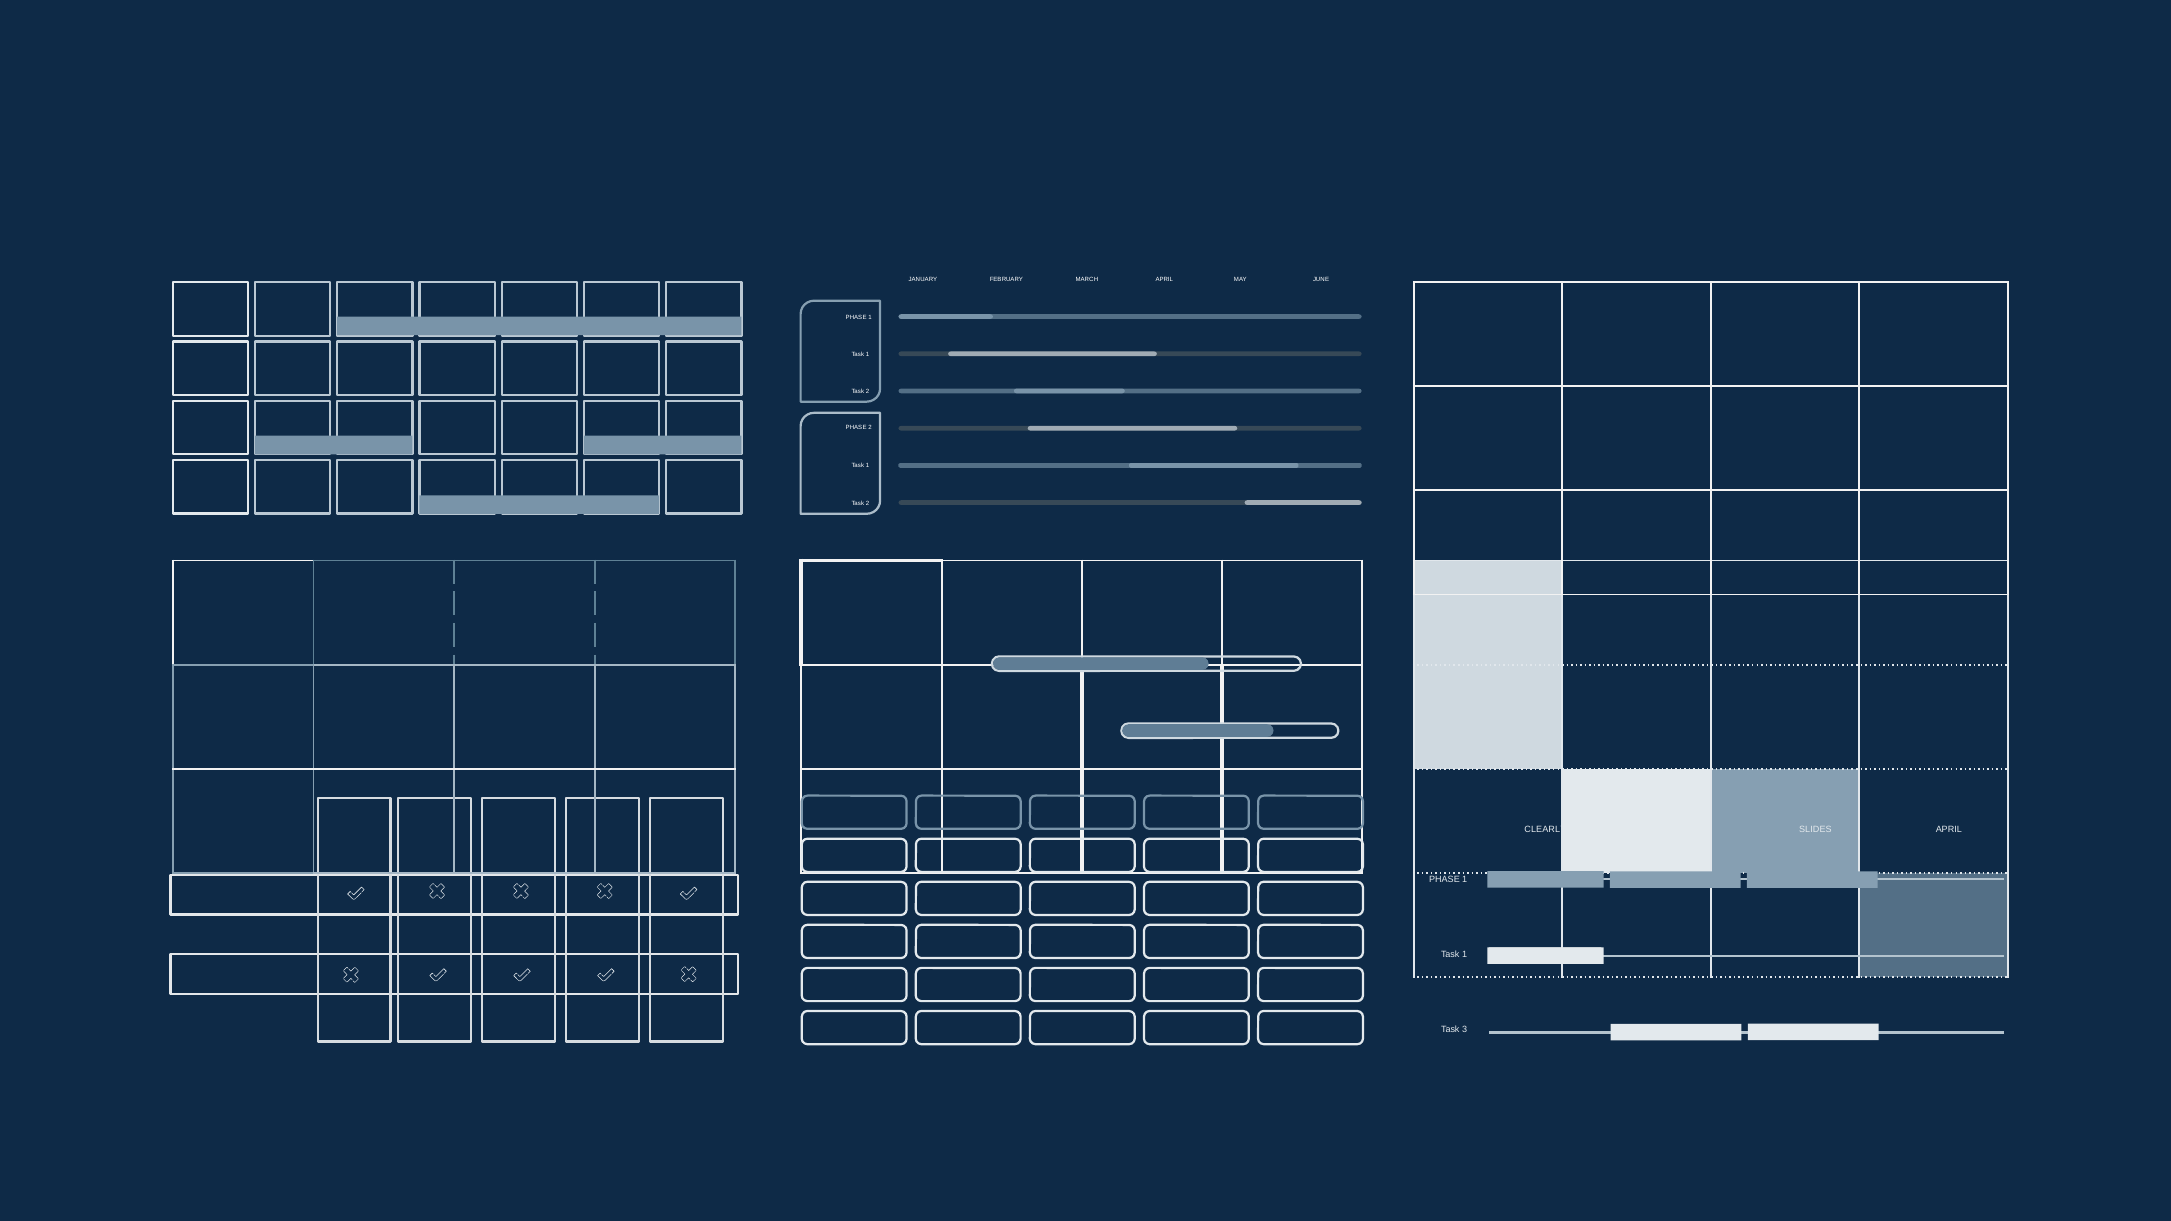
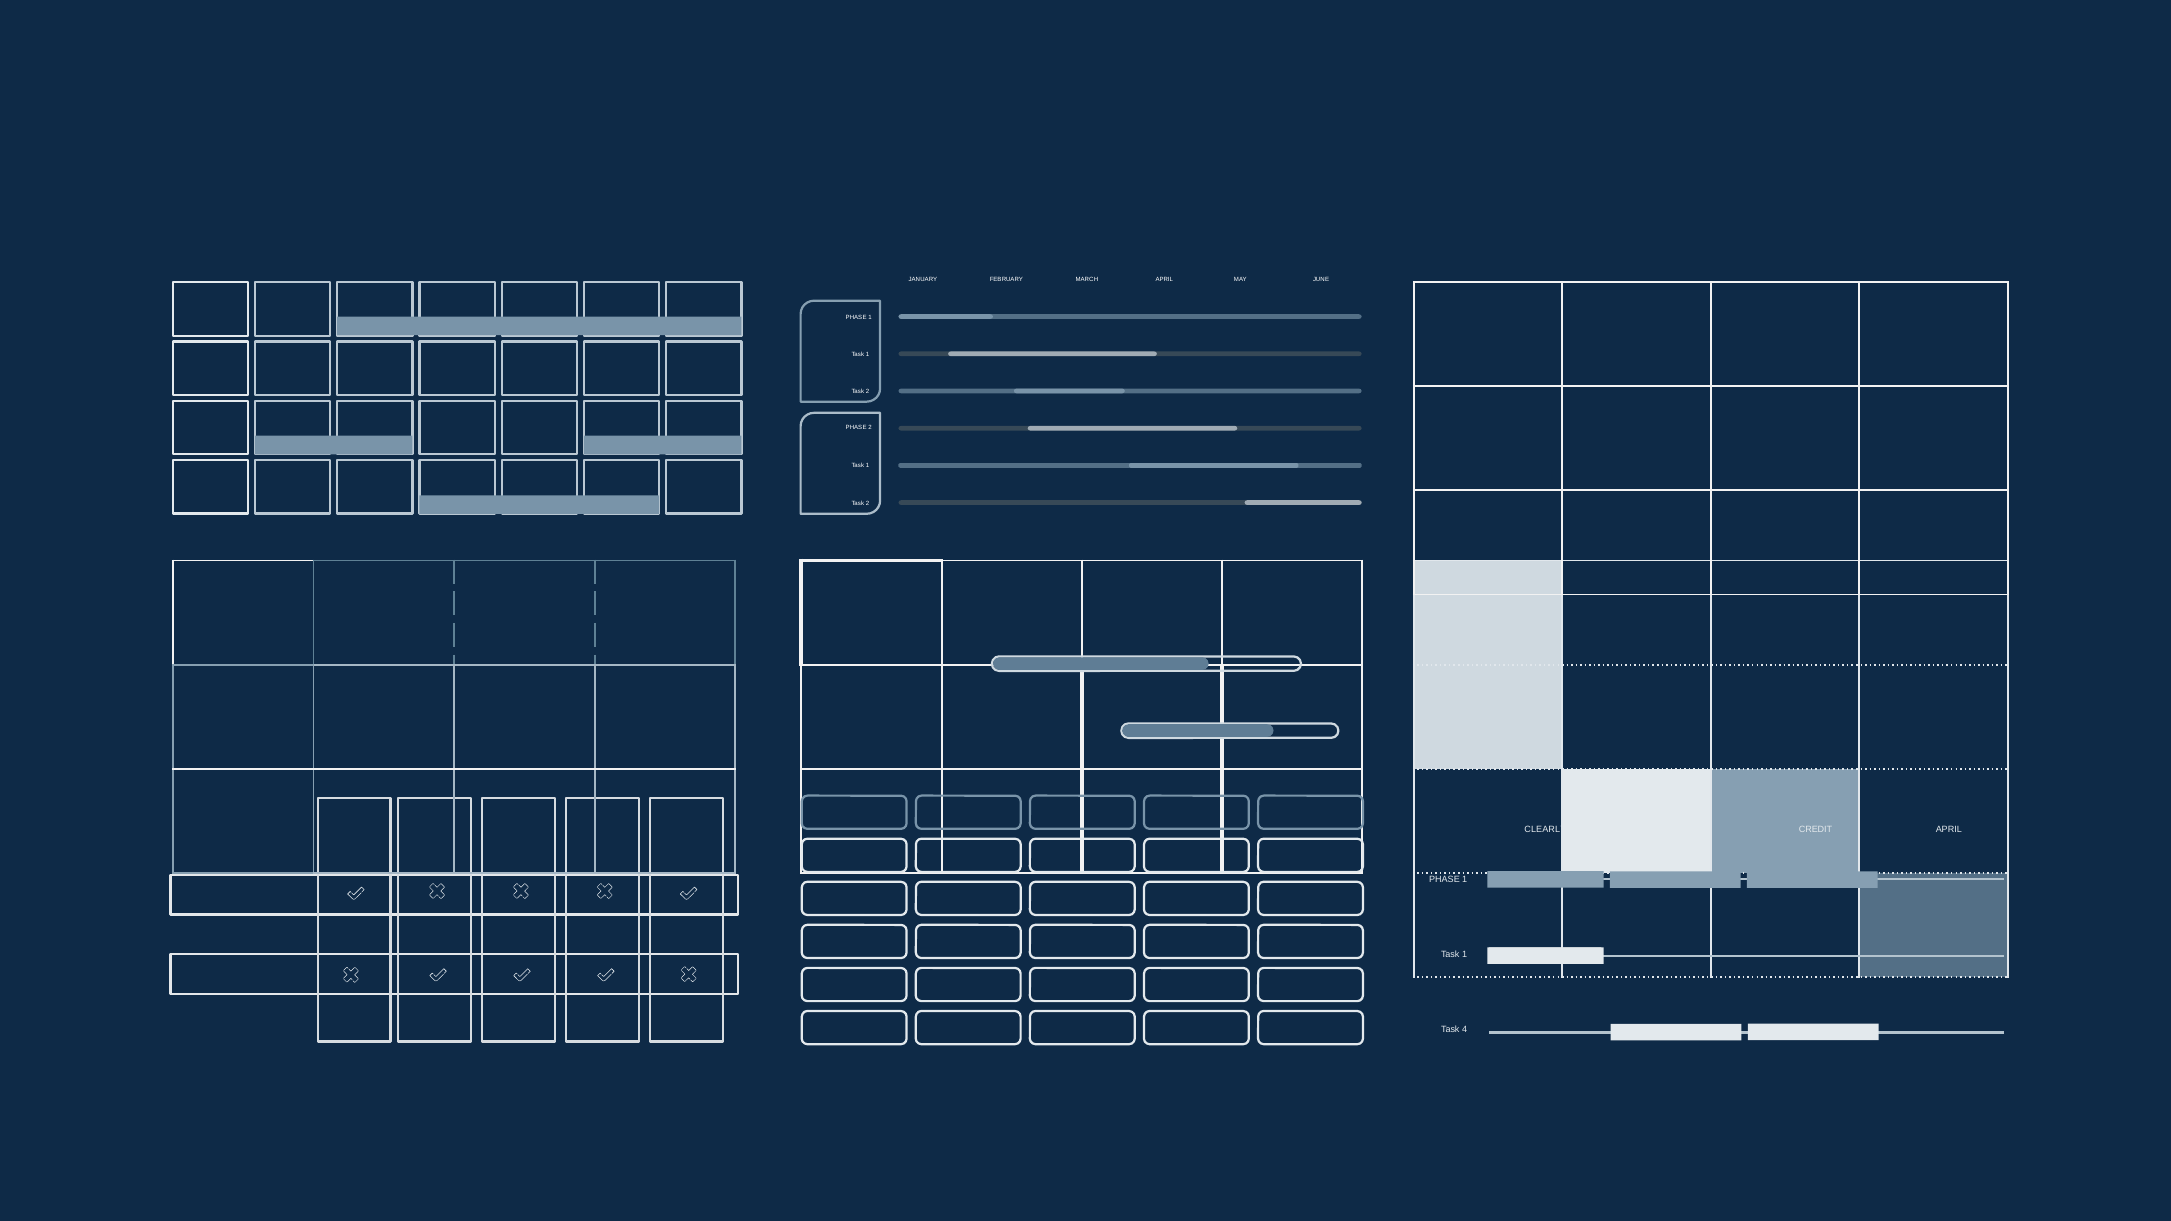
SLIDES: SLIDES -> CREDIT (1815, 830)
3: 3 -> 4 (1465, 1030)
